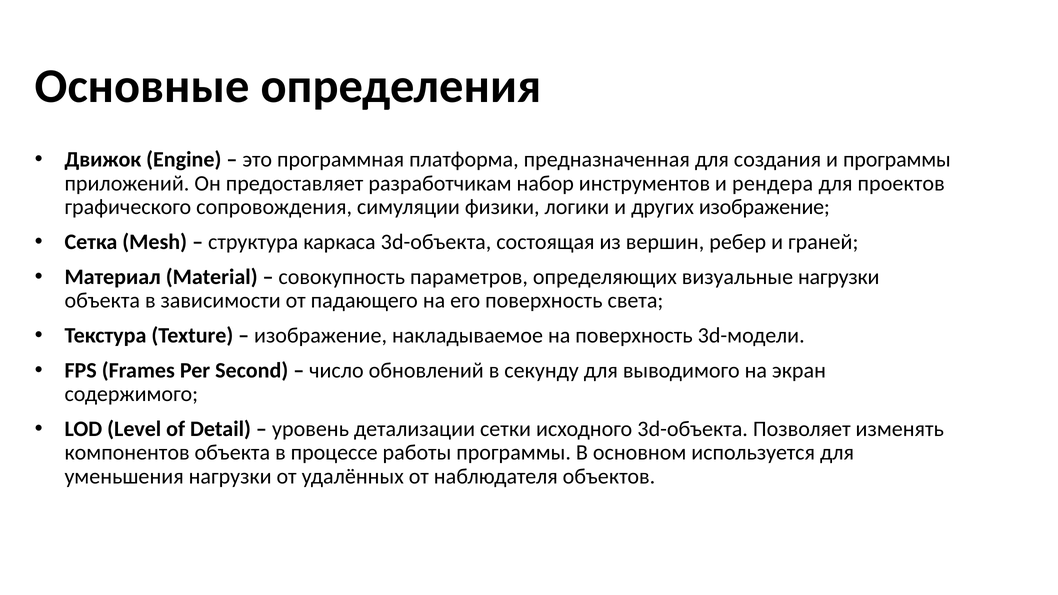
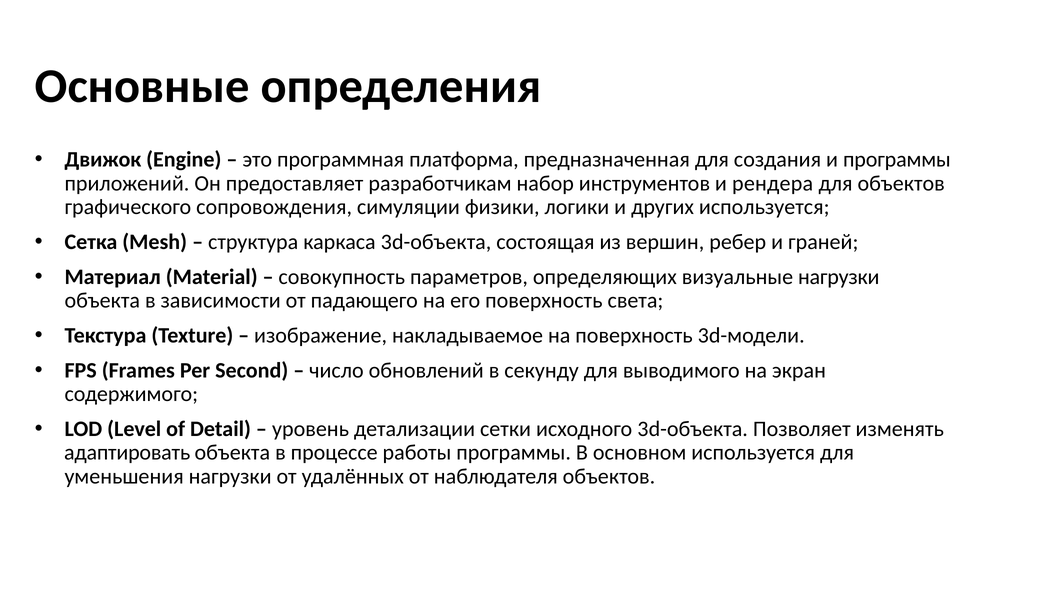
для проектов: проектов -> объектов (901, 183)
других изображение: изображение -> используется (764, 207)
компонентов: компонентов -> адаптировать (127, 453)
